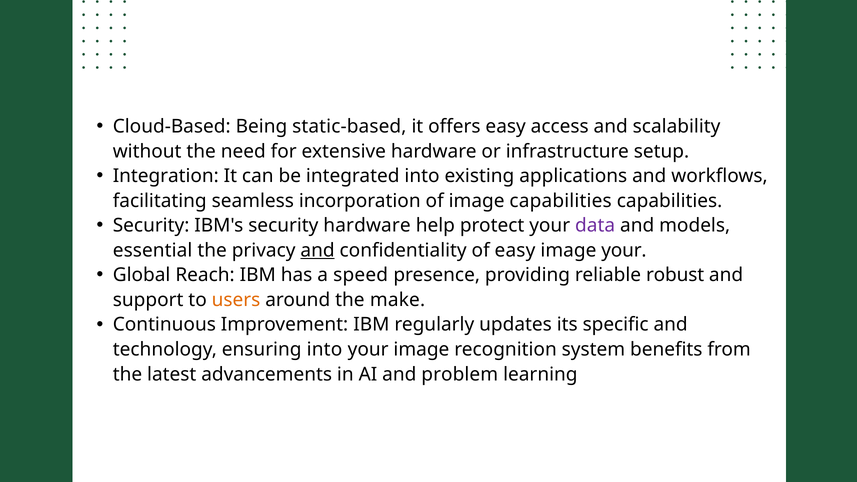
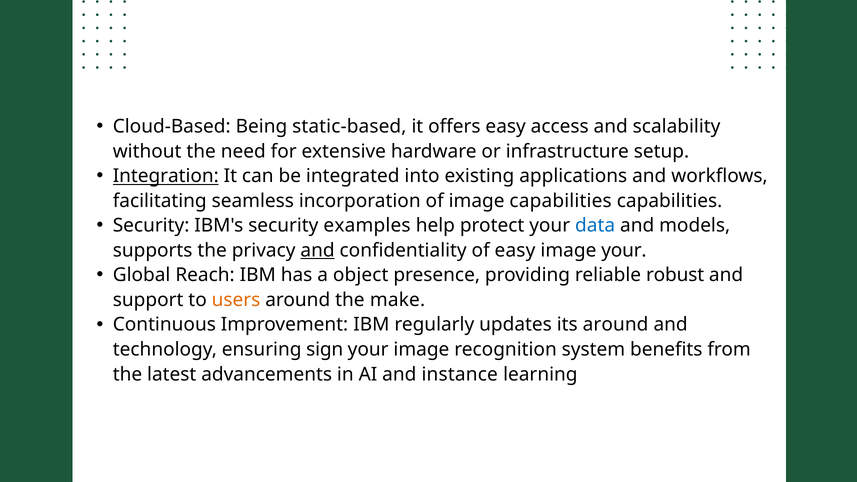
Integration underline: none -> present (166, 176)
security hardware: hardware -> examples (367, 226)
data colour: purple -> blue (595, 226)
essential: essential -> supports (153, 250)
speed: speed -> object (361, 275)
its specific: specific -> around (616, 325)
ensuring into: into -> sign (325, 350)
problem: problem -> instance (460, 374)
